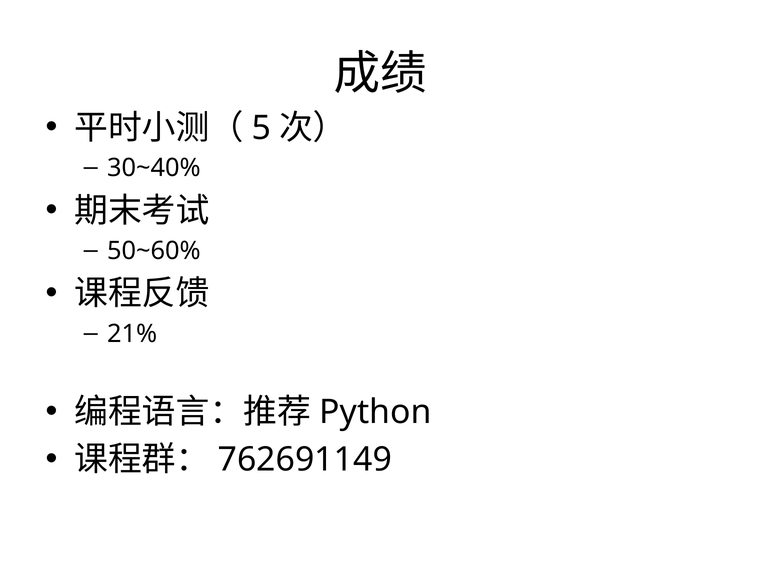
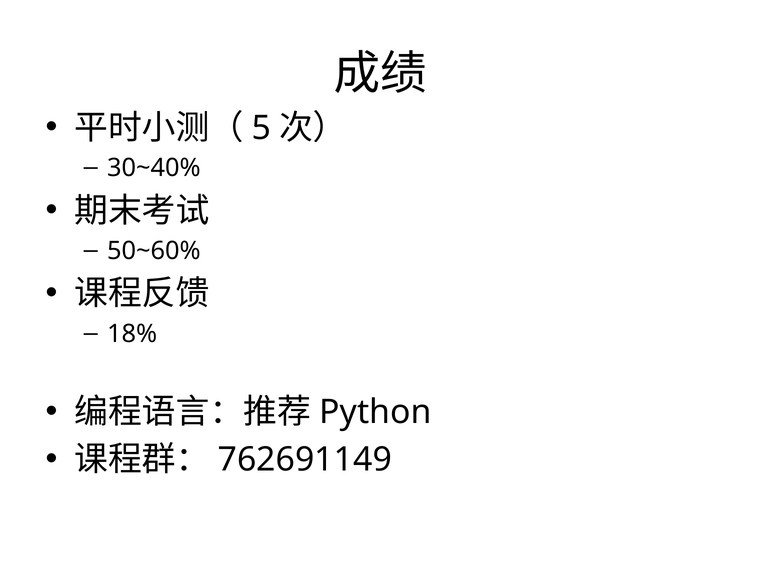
21%: 21% -> 18% (133, 334)
